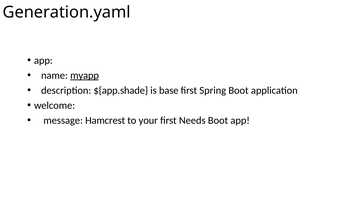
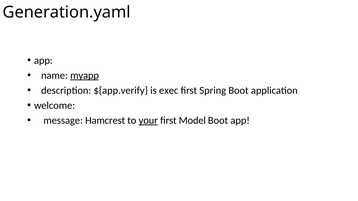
${app.shade: ${app.shade -> ${app.verify (121, 91)
base: base -> exec (169, 91)
your underline: none -> present (148, 121)
Needs: Needs -> Model (192, 121)
